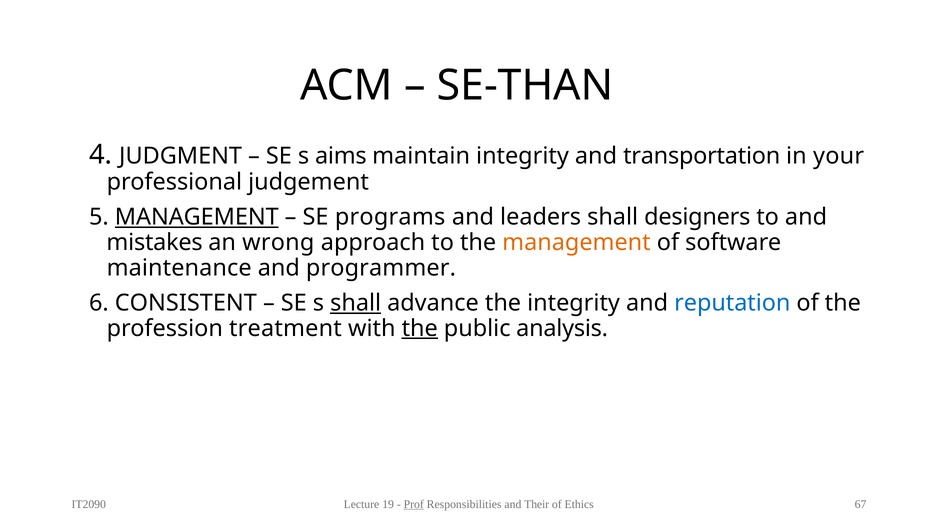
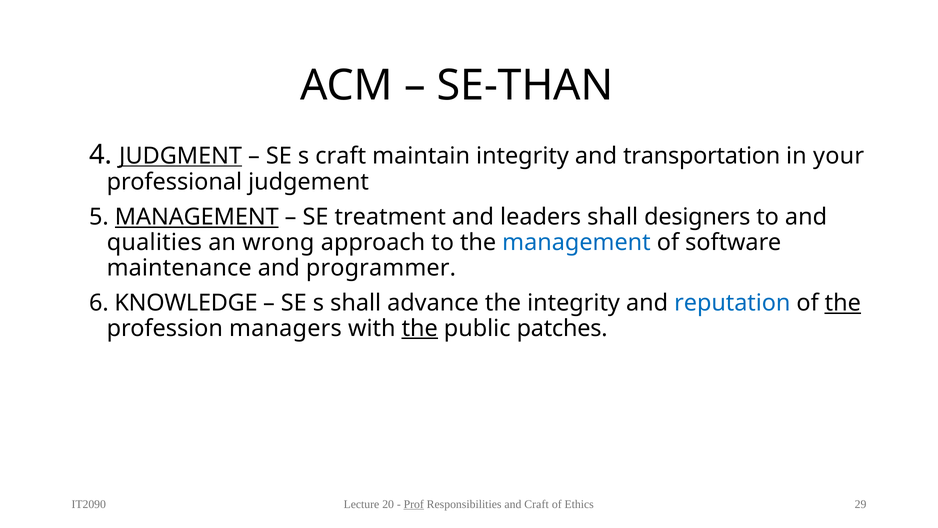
JUDGMENT underline: none -> present (181, 156)
s aims: aims -> craft (341, 156)
programs: programs -> treatment (390, 217)
mistakes: mistakes -> qualities (154, 242)
management colour: orange -> blue (576, 242)
CONSISTENT: CONSISTENT -> KNOWLEDGE (186, 303)
shall underline: present -> none (356, 303)
the underline: none -> present (843, 303)
treatment: treatment -> managers (285, 328)
analysis: analysis -> patches (562, 328)
19: 19 -> 20 (388, 504)
and Their: Their -> Craft (537, 504)
67: 67 -> 29 (861, 504)
